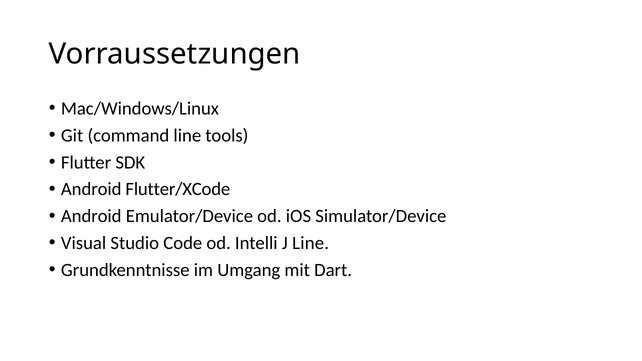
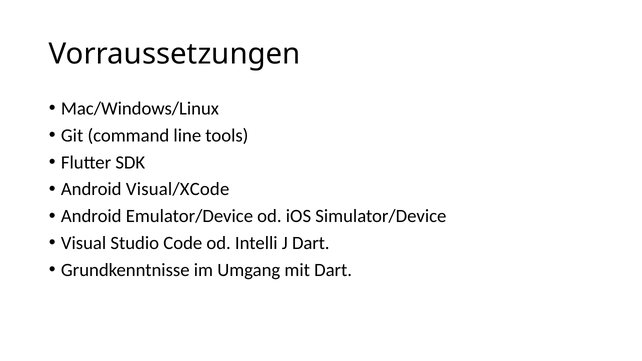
Flutter/XCode: Flutter/XCode -> Visual/XCode (178, 189)
J Line: Line -> Dart (311, 243)
